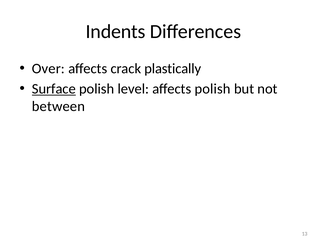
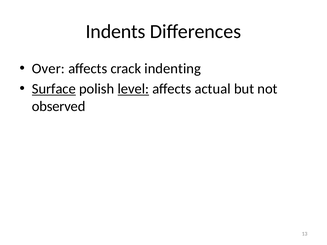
plastically: plastically -> indenting (173, 69)
level underline: none -> present (133, 89)
affects polish: polish -> actual (213, 89)
between: between -> observed (59, 106)
